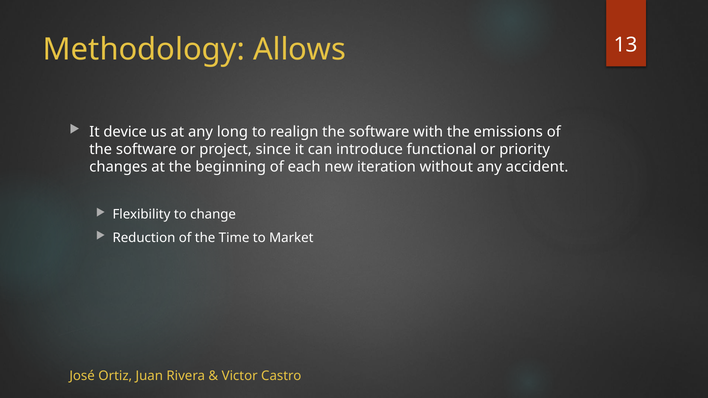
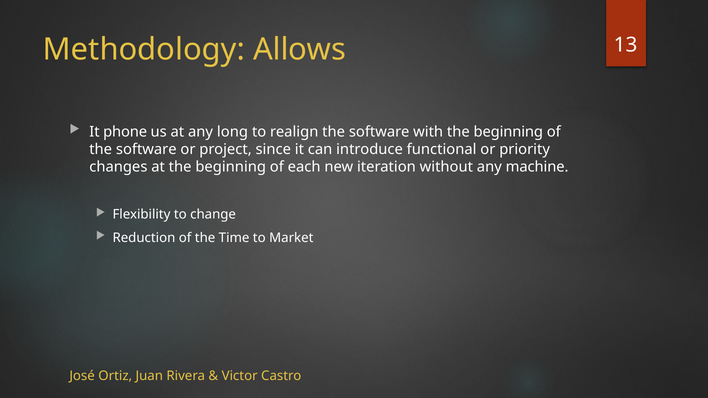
device: device -> phone (125, 132)
with the emissions: emissions -> beginning (508, 132)
accident: accident -> machine (537, 167)
